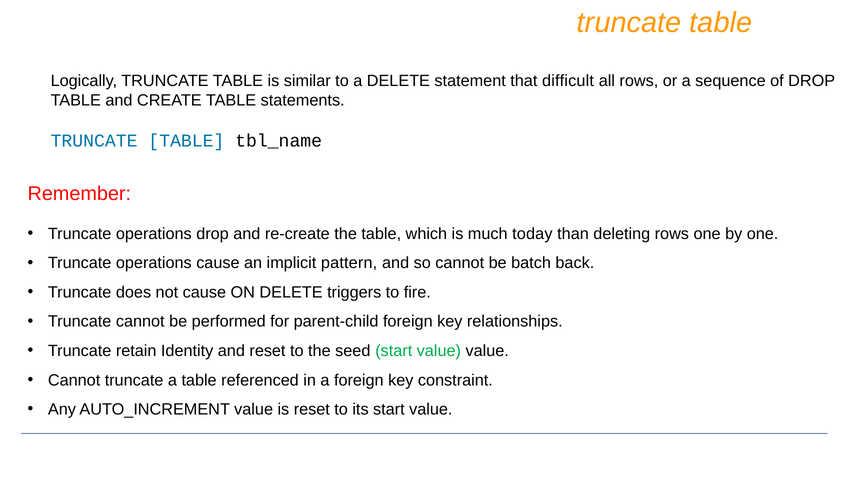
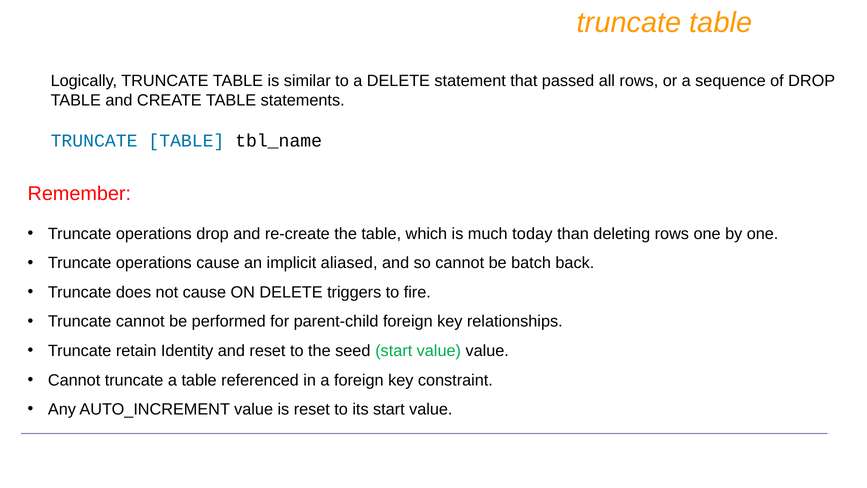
difficult: difficult -> passed (568, 81)
pattern: pattern -> aliased (349, 263)
